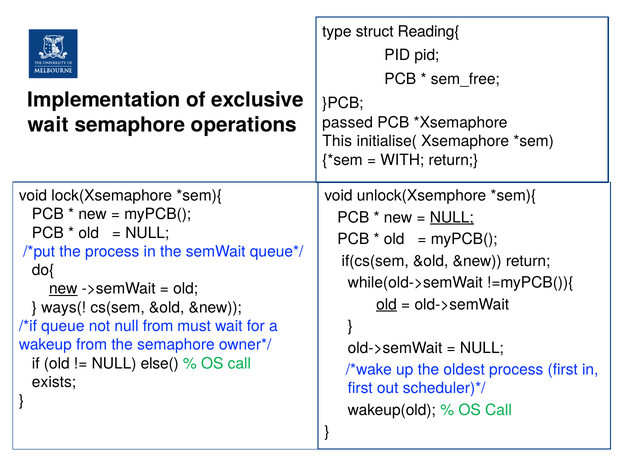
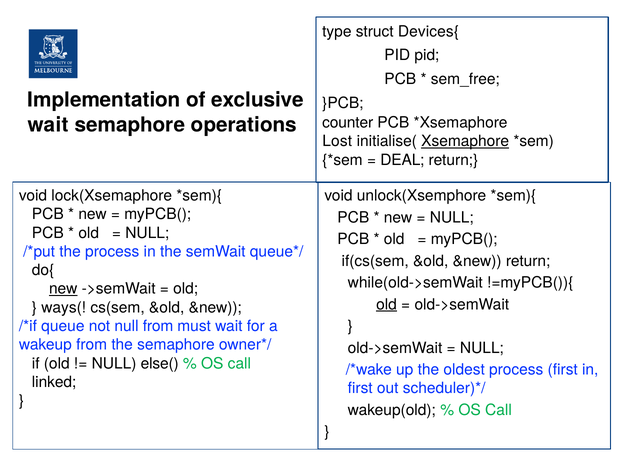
Reading{: Reading{ -> Devices{ (428, 31)
passed: passed -> counter (348, 123)
This: This -> Lost (337, 141)
Xsemaphore underline: none -> present (465, 141)
WITH: WITH -> DEAL (402, 160)
NULL underline: present -> none (452, 217)
exists: exists -> linked (54, 382)
